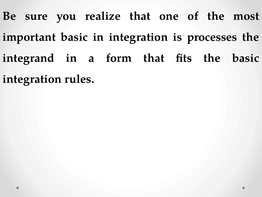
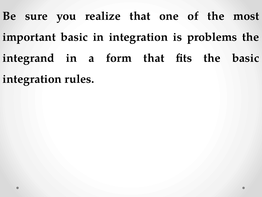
processes: processes -> problems (212, 37)
